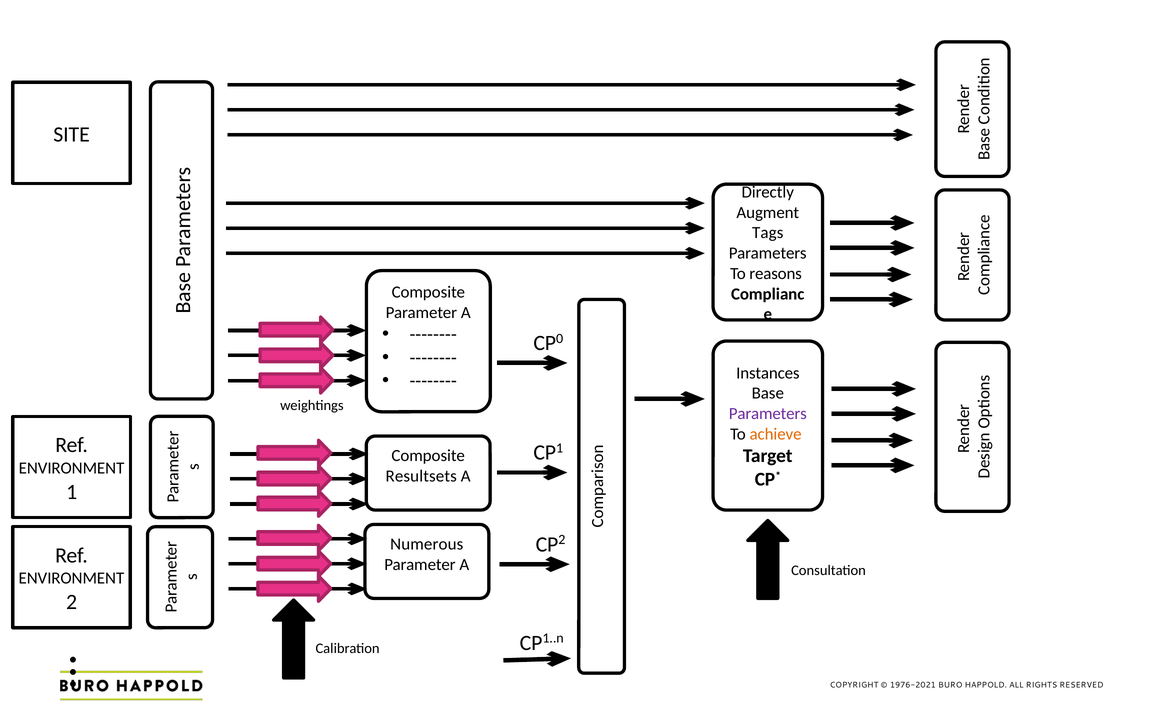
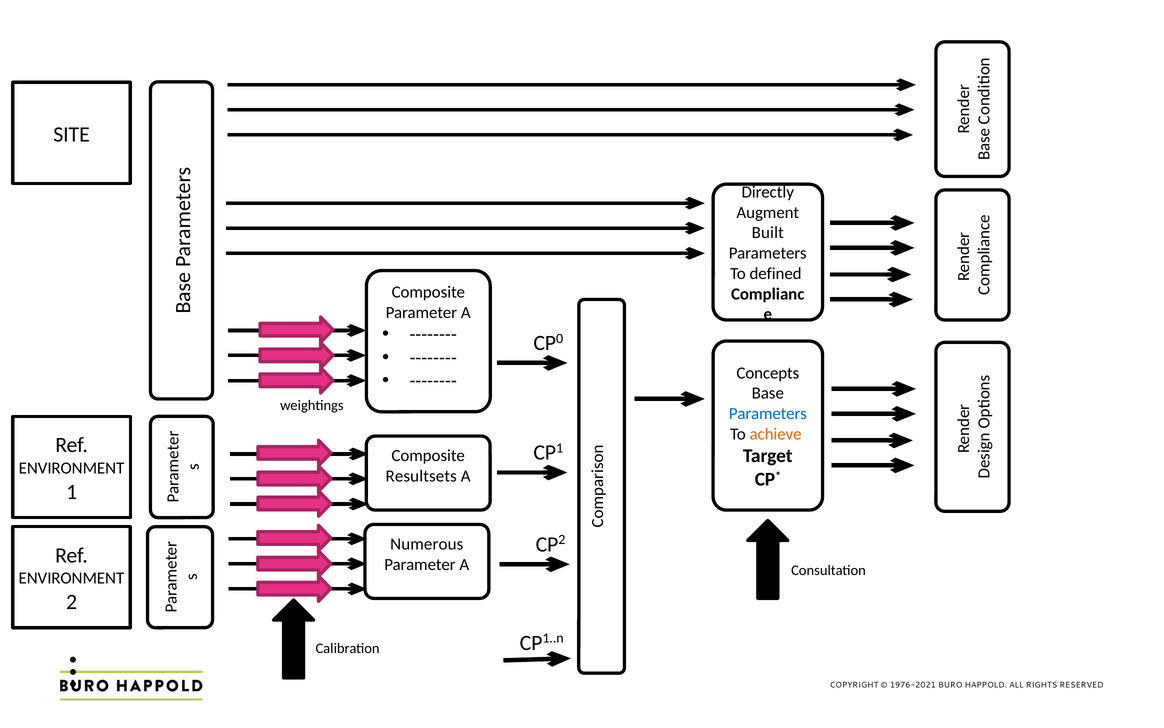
Tags: Tags -> Built (768, 233)
reasons: reasons -> defined (776, 273)
Instances: Instances -> Concepts (768, 373)
Parameters colour: purple -> blue (768, 413)
